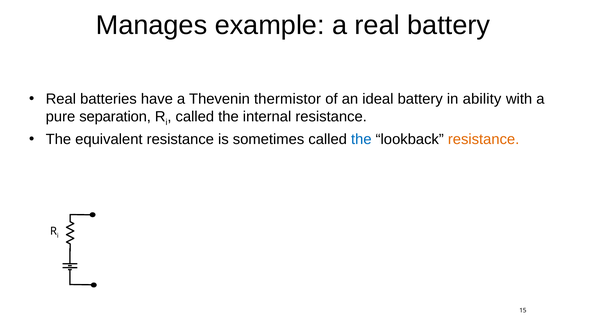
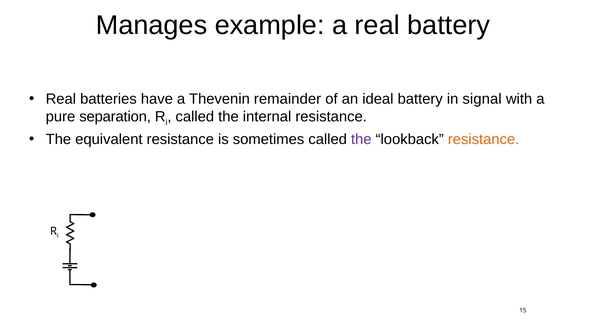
thermistor: thermistor -> remainder (288, 99)
ability: ability -> signal (482, 99)
the colour: blue -> purple (361, 139)
